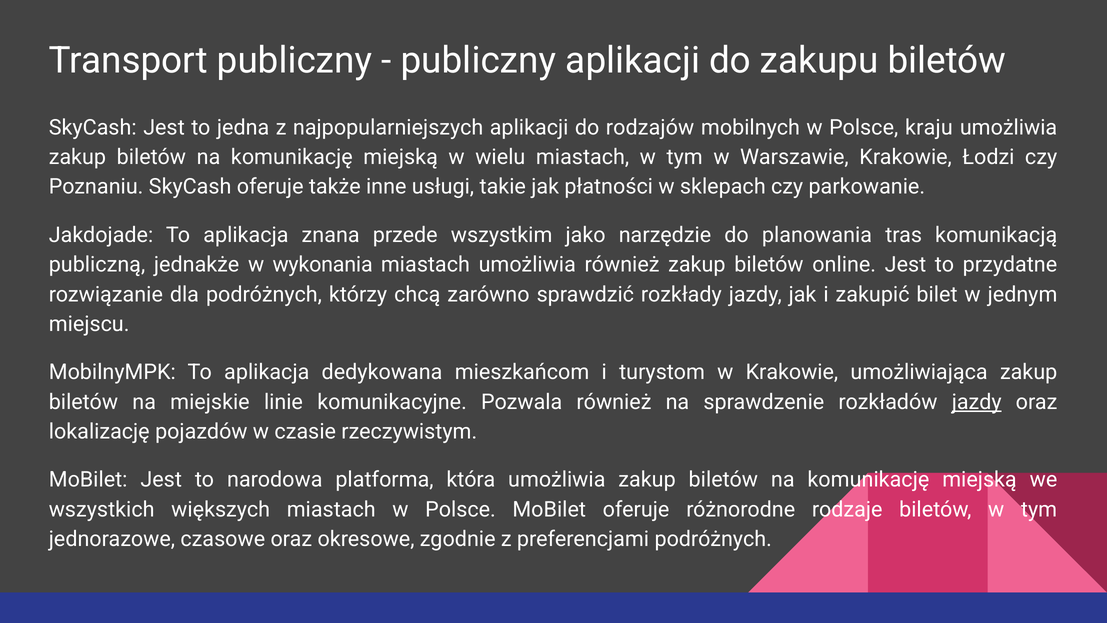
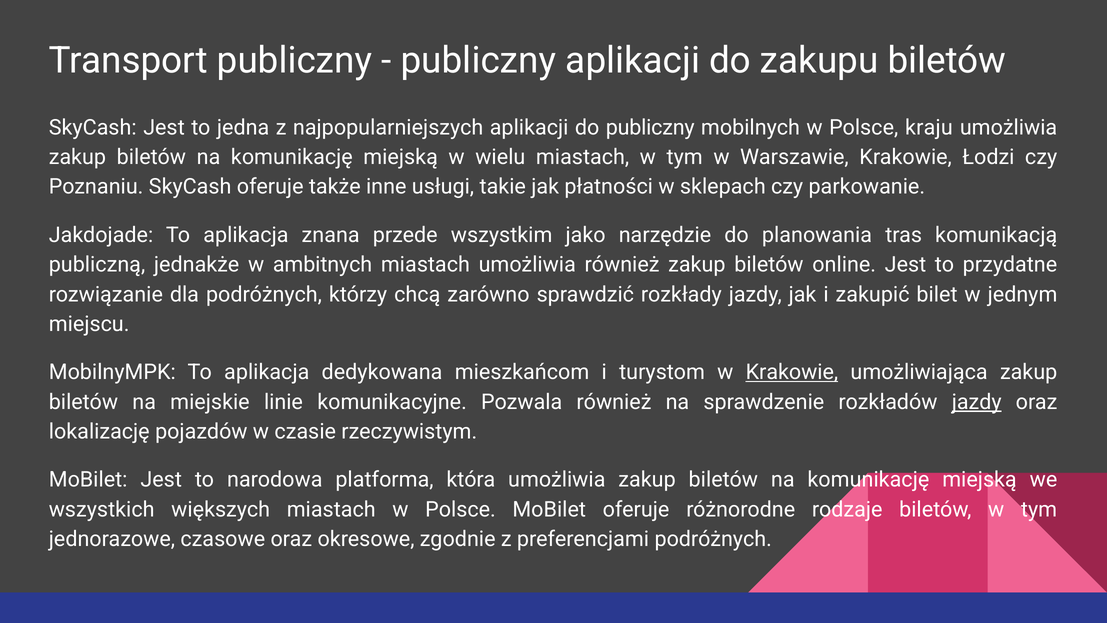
do rodzajów: rodzajów -> publiczny (650, 127)
wykonania: wykonania -> ambitnych (323, 265)
Krakowie underline: none -> present (792, 372)
